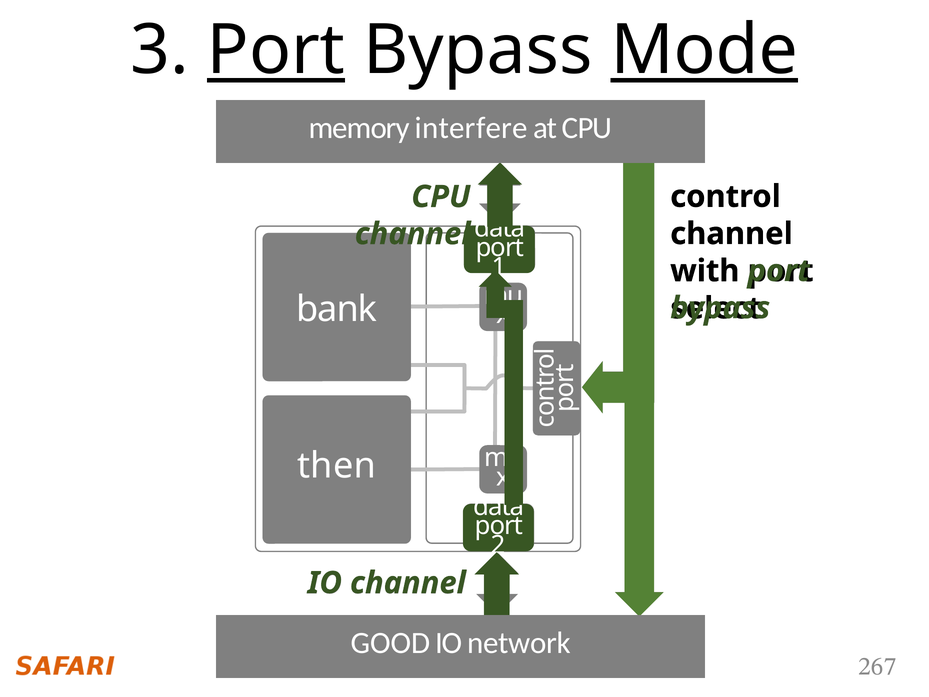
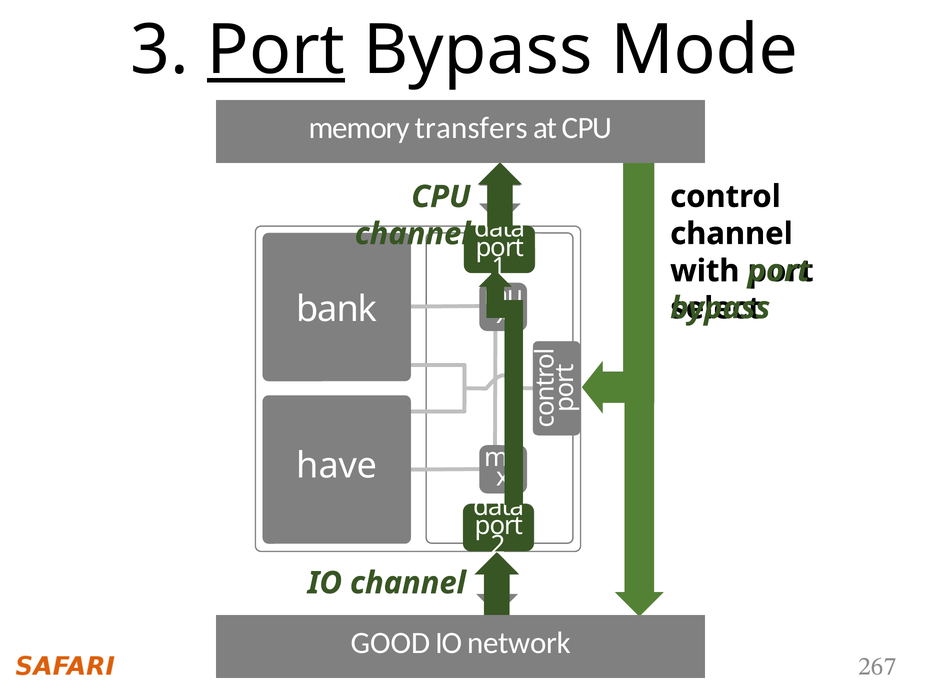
Mode underline: present -> none (704, 50)
interfere: interfere -> transfers (471, 128)
then: then -> have (337, 465)
